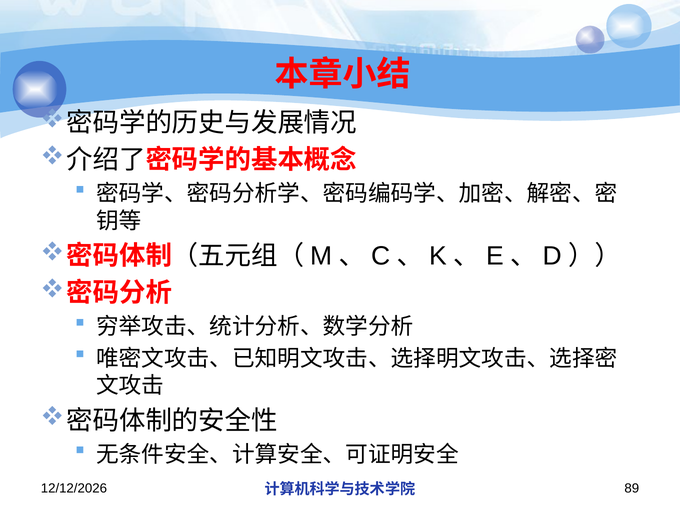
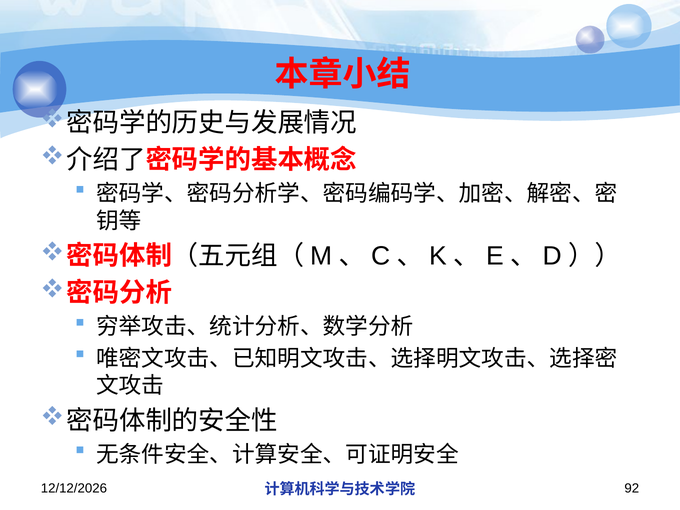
89: 89 -> 92 (632, 488)
